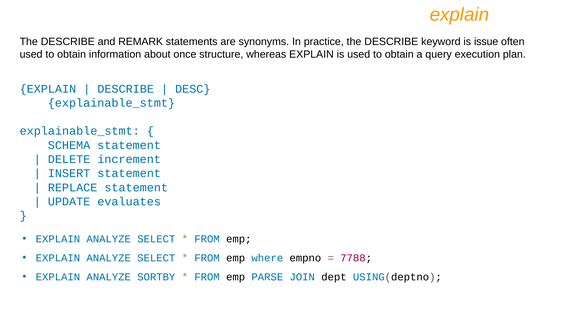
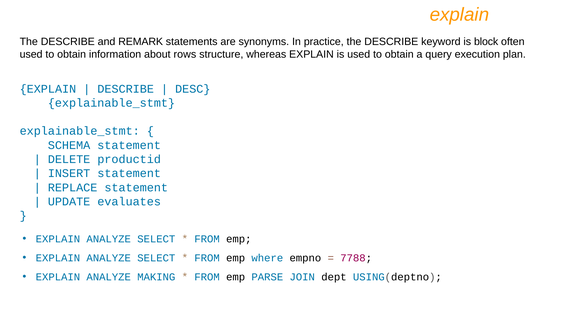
issue: issue -> block (486, 42)
once: once -> rows (185, 54)
increment: increment -> productid (129, 159)
SORTBY: SORTBY -> MAKING (156, 277)
